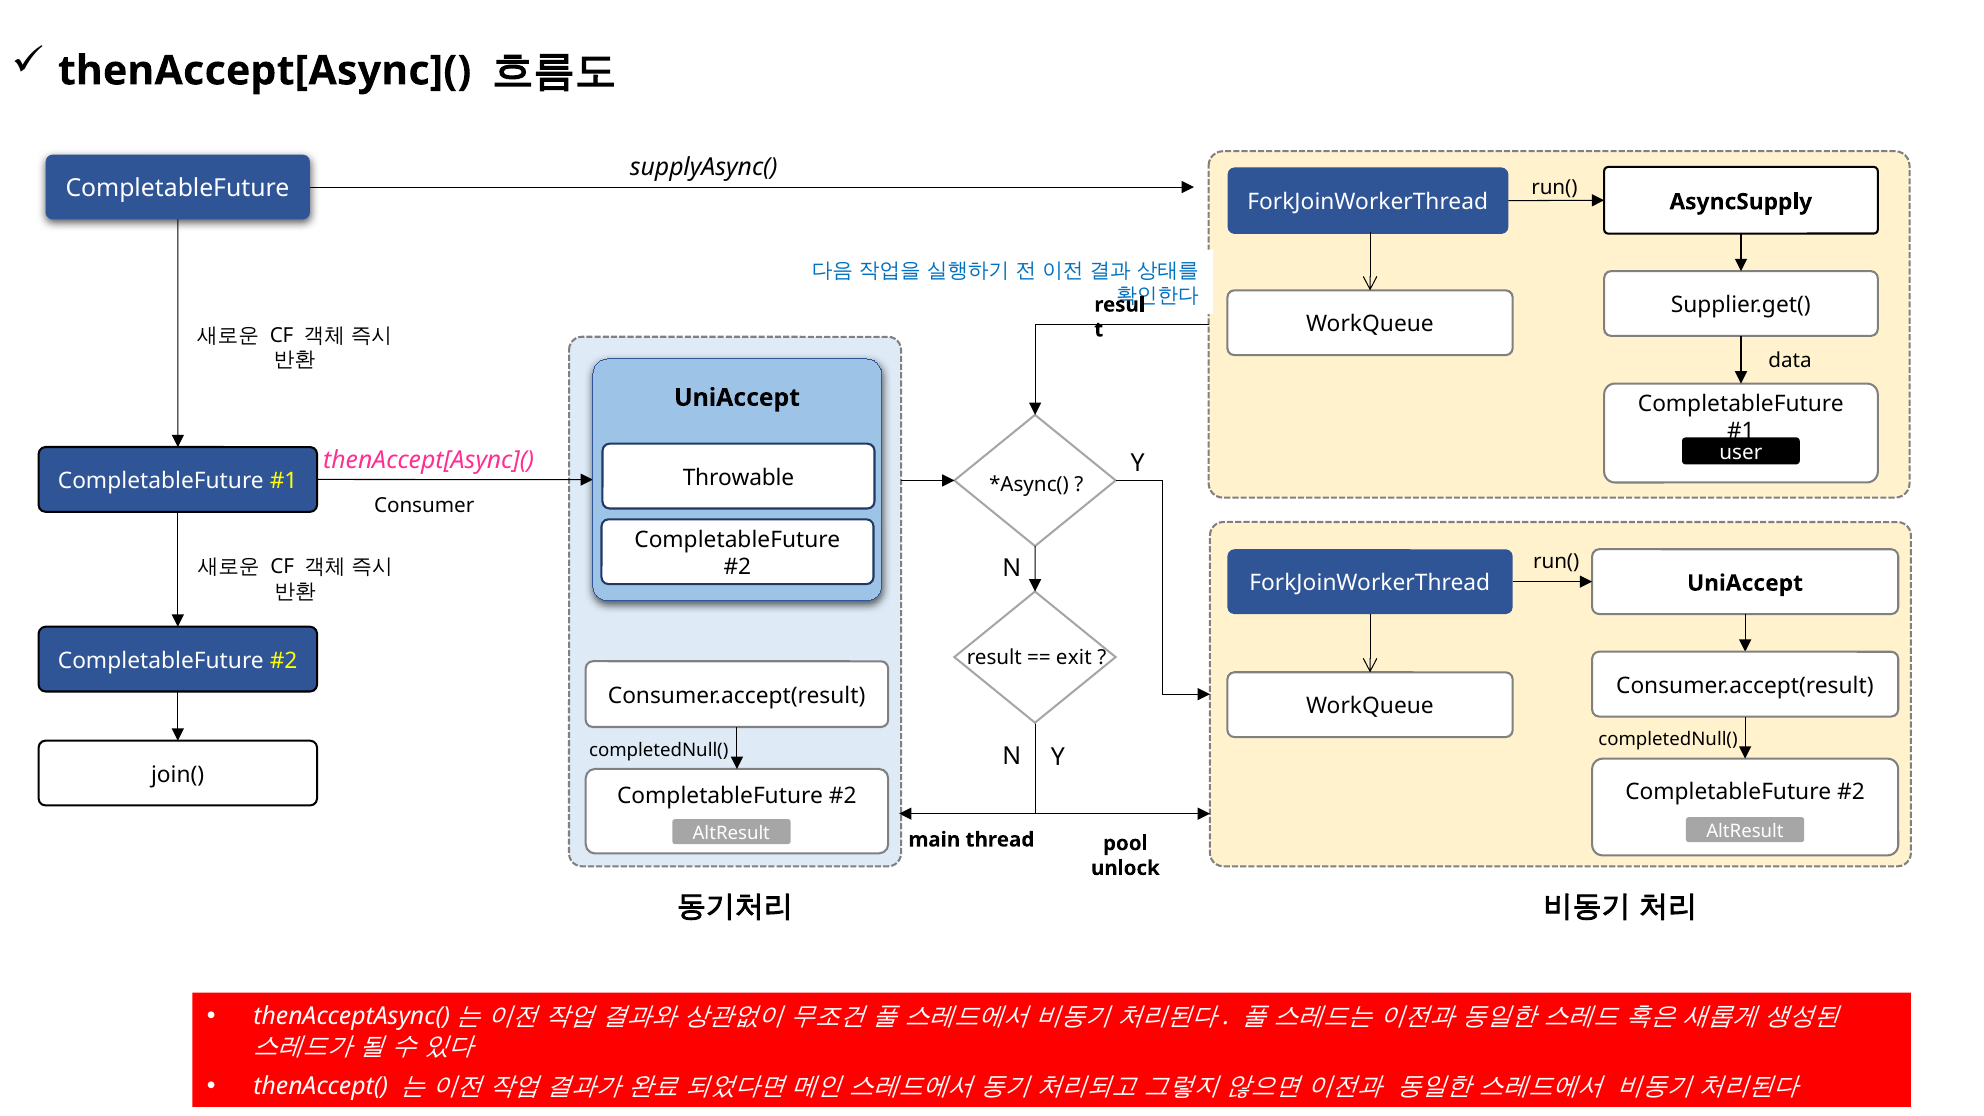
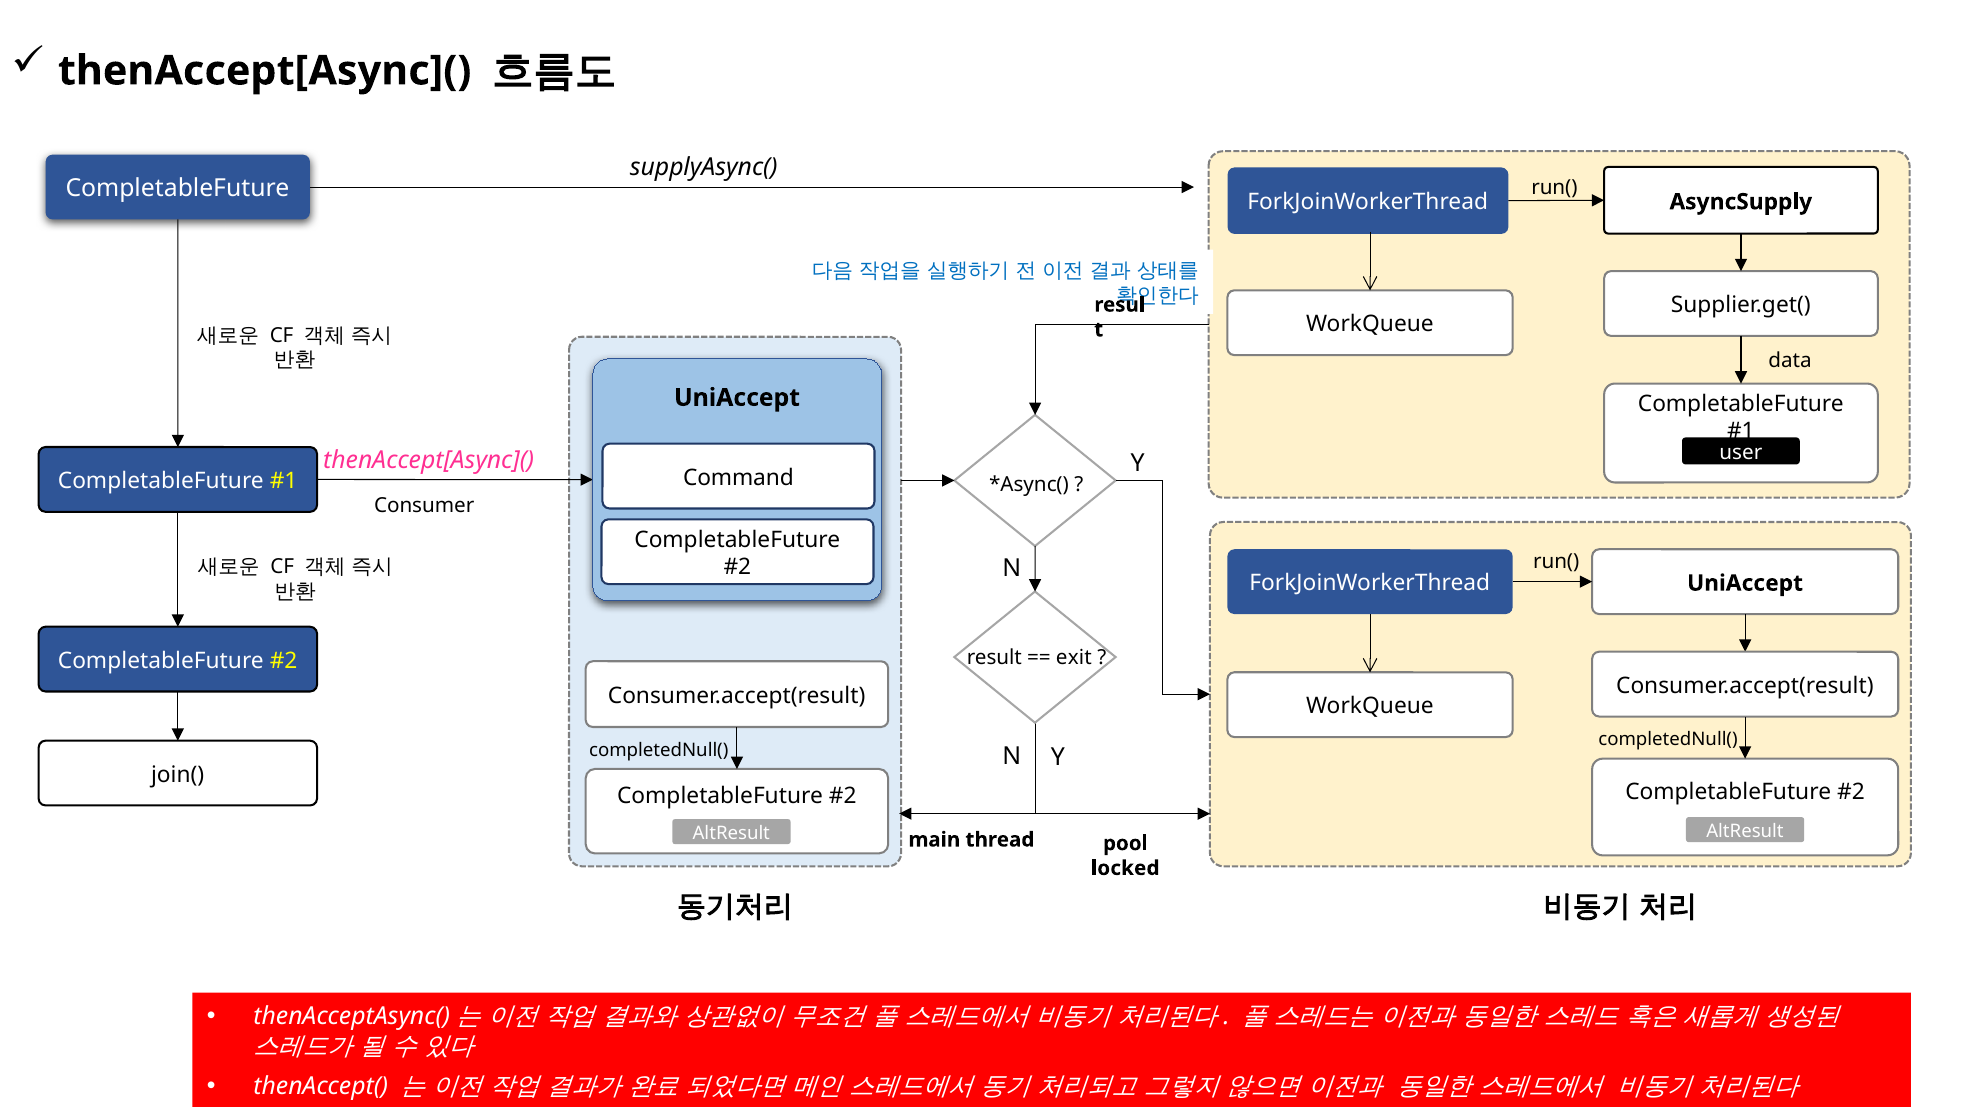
Throwable: Throwable -> Command (738, 478)
unlock: unlock -> locked (1125, 868)
